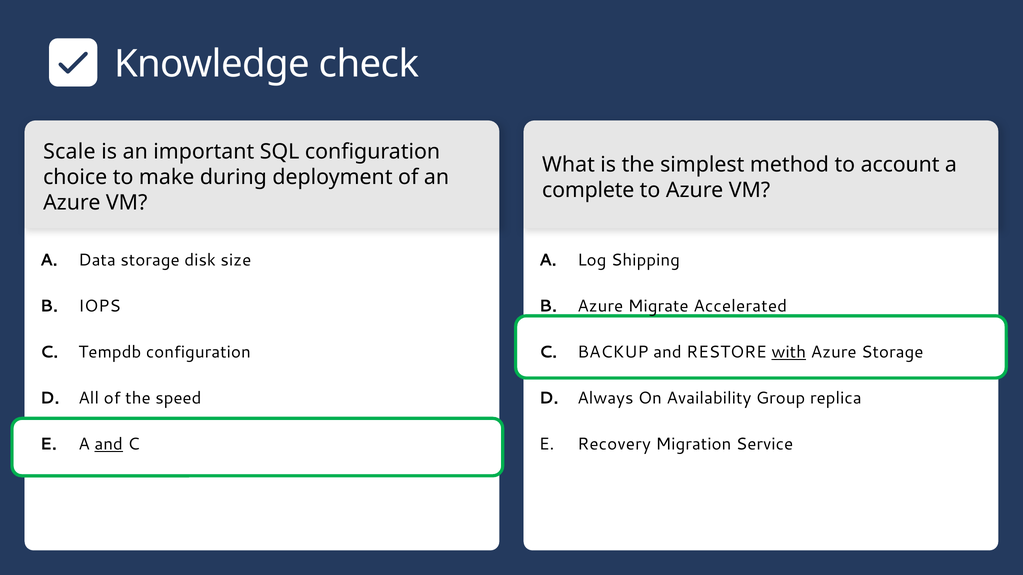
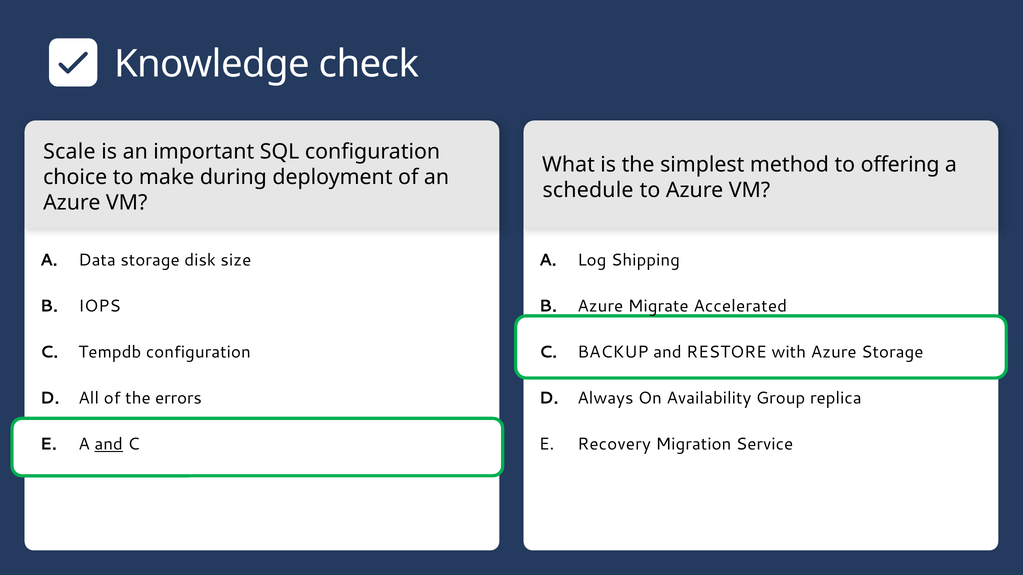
account: account -> offering (900, 165)
complete: complete -> schedule (588, 190)
with underline: present -> none (789, 352)
speed: speed -> errors (178, 398)
